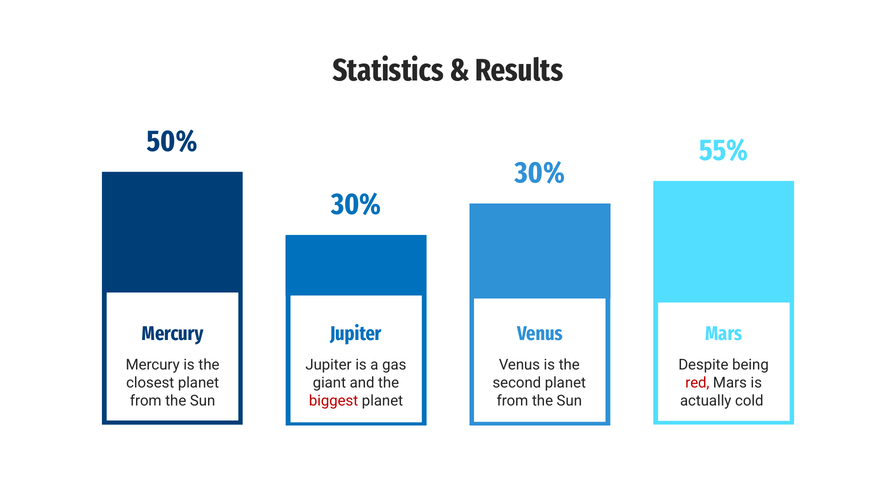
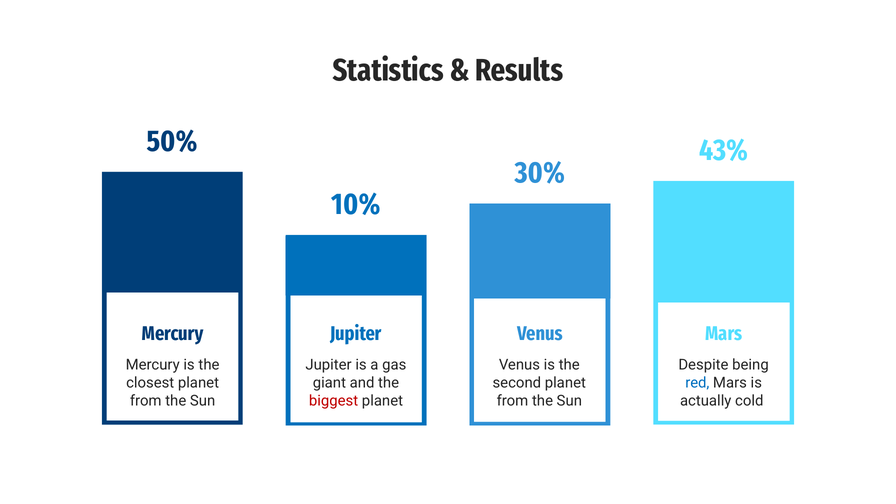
55%: 55% -> 43% (724, 150)
30%: 30% -> 10% (356, 204)
red colour: red -> blue (697, 383)
